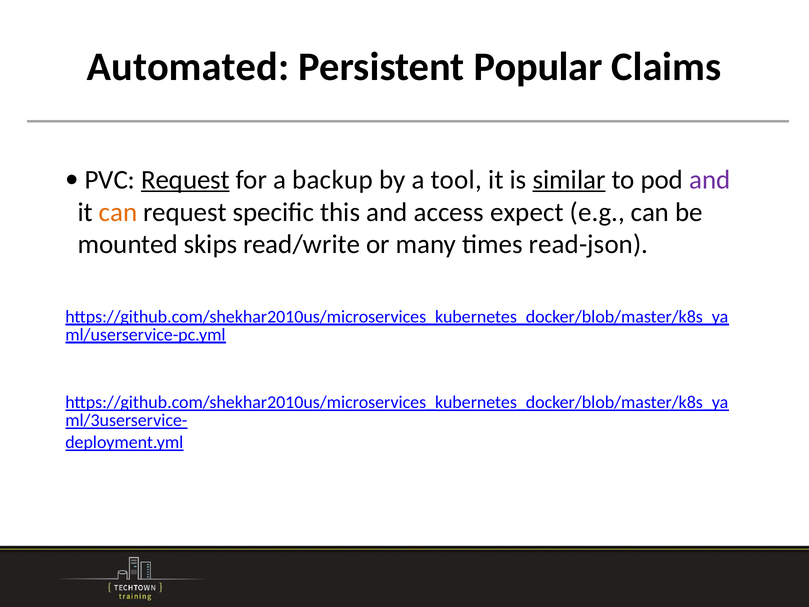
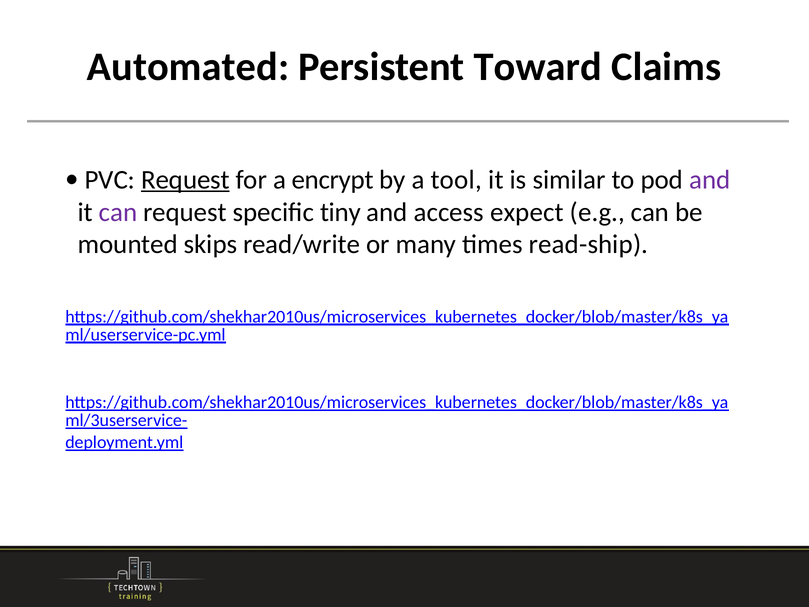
Popular: Popular -> Toward (538, 67)
backup: backup -> encrypt (333, 180)
similar underline: present -> none (569, 180)
can colour: orange -> purple (118, 212)
this: this -> tiny (340, 212)
read-json: read-json -> read-ship (588, 244)
